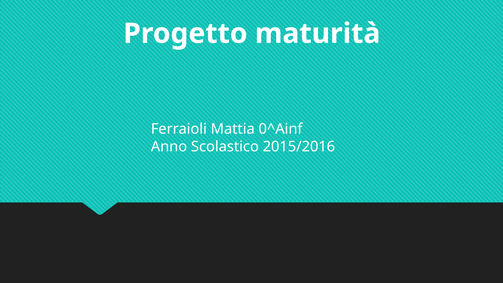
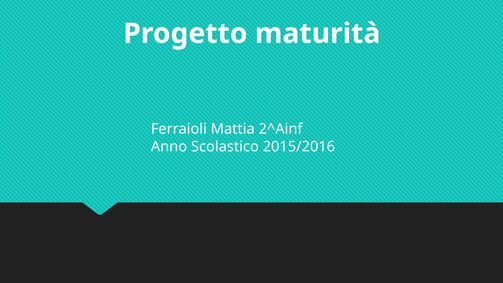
0^Ainf: 0^Ainf -> 2^Ainf (281, 129)
